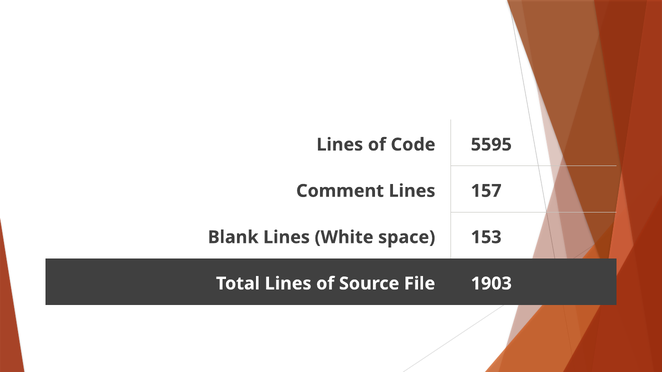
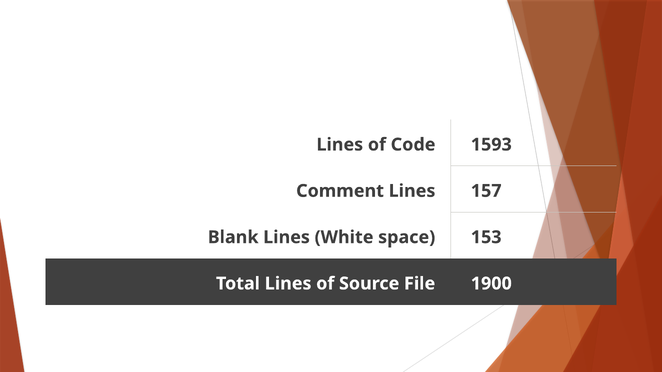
5595: 5595 -> 1593 (491, 145)
1903: 1903 -> 1900 (491, 284)
